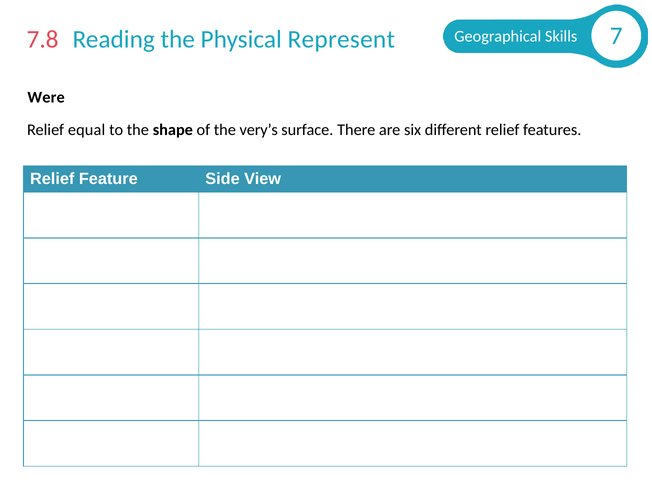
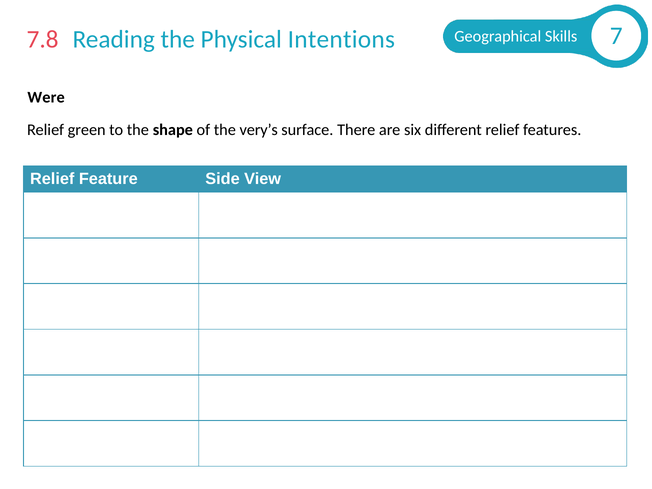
Represent: Represent -> Intentions (341, 39)
Relief equal: equal -> green (87, 130)
